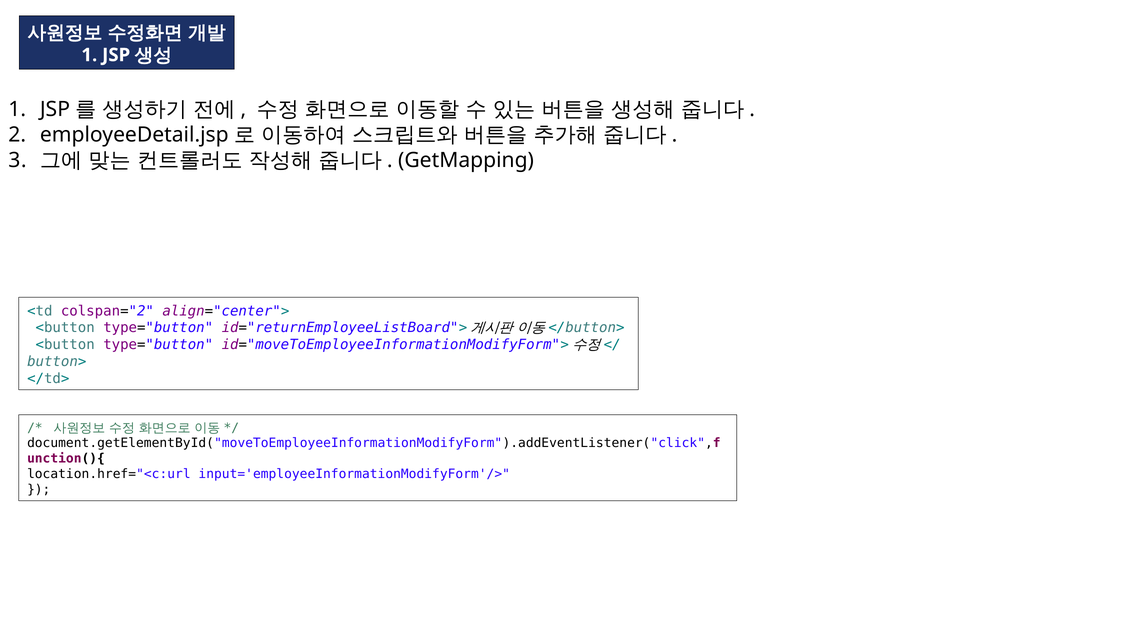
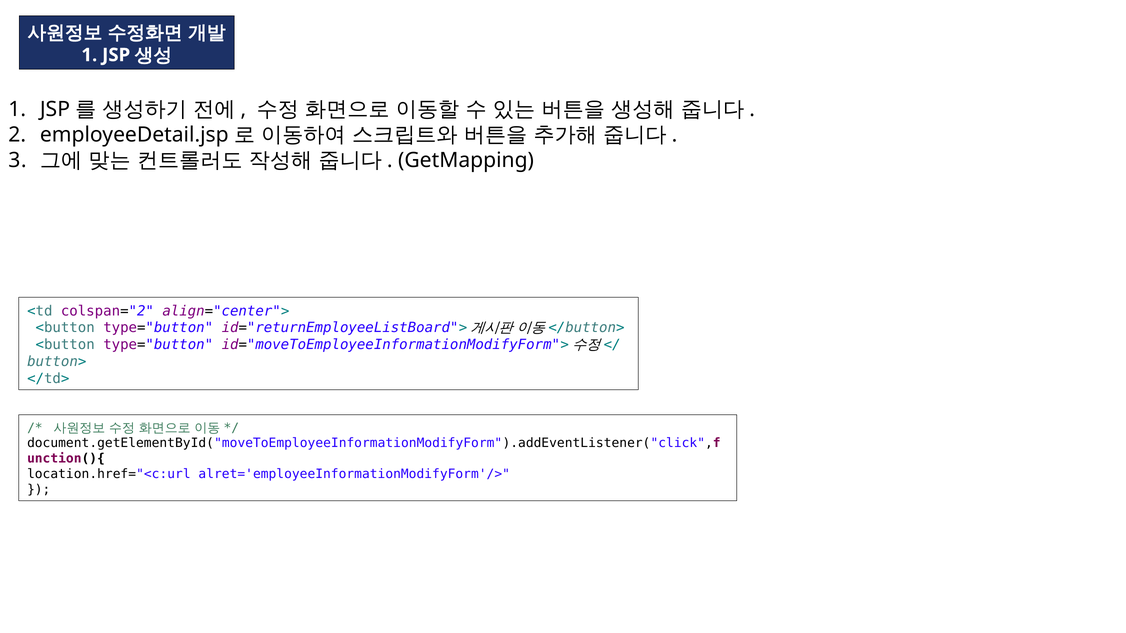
input='employeeInformationModifyForm'/>: input='employeeInformationModifyForm'/> -> alret='employeeInformationModifyForm'/> (354, 474)
